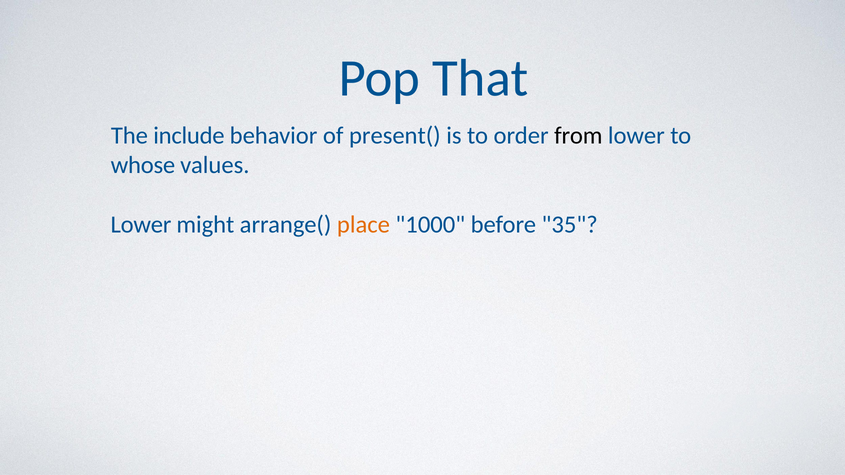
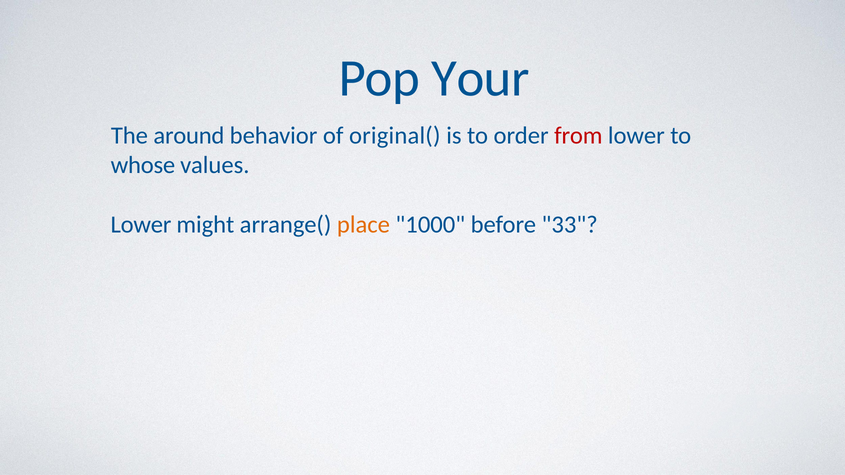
That: That -> Your (481, 78)
include: include -> around (189, 136)
present(: present( -> original( (395, 136)
from colour: black -> red (578, 136)
35: 35 -> 33 (570, 225)
